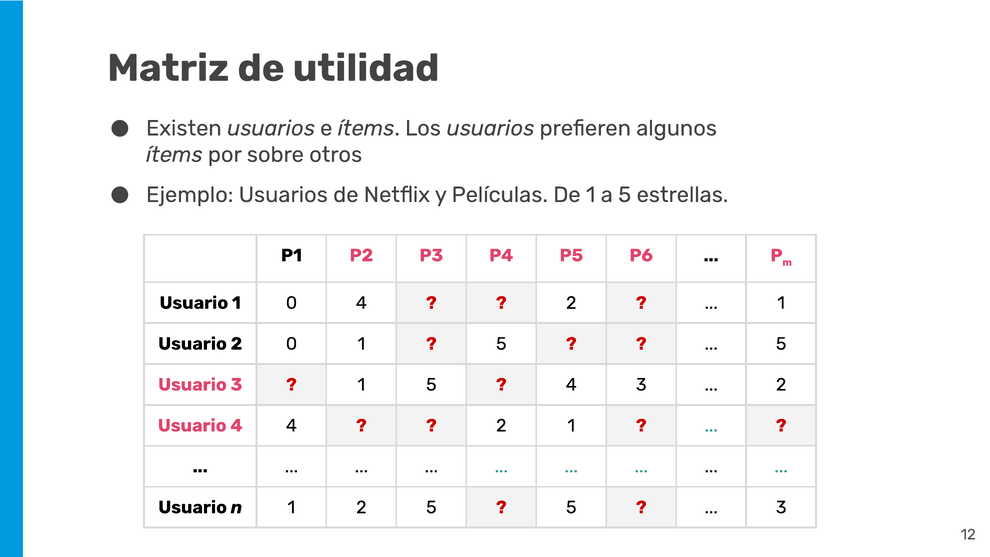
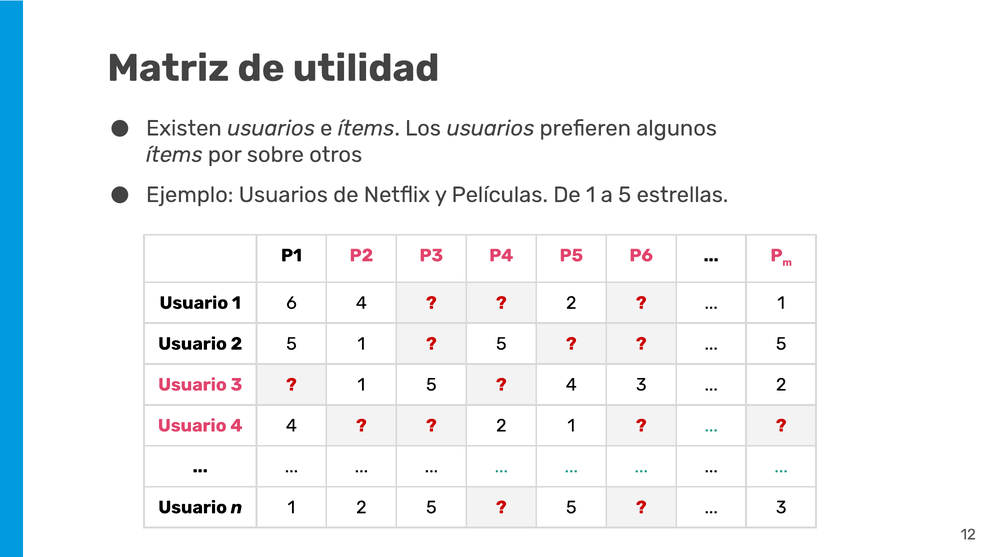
1 0: 0 -> 6 (291, 303)
Usuario 2 0: 0 -> 5 (291, 344)
